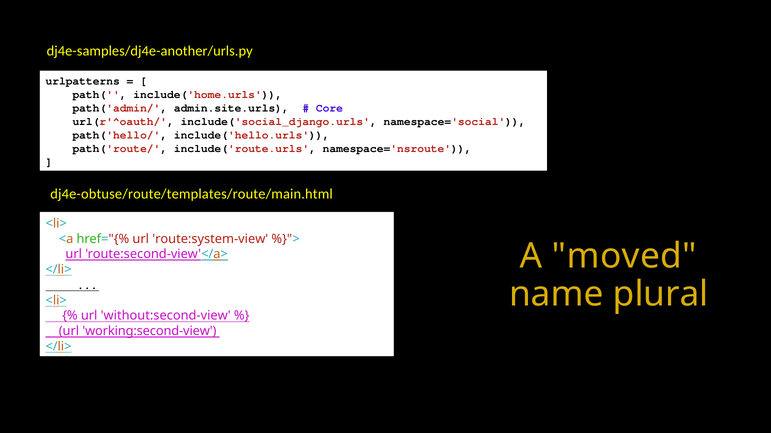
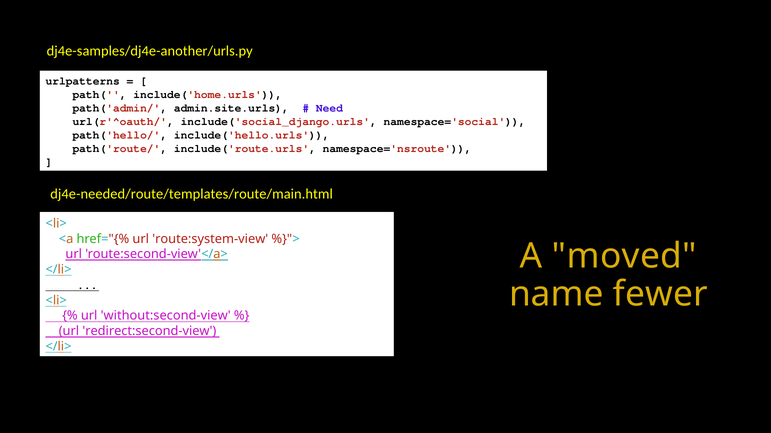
Core: Core -> Need (329, 108)
dj4e-obtuse/route/templates/route/main.html: dj4e-obtuse/route/templates/route/main.html -> dj4e-needed/route/templates/route/main.html (192, 194)
plural: plural -> fewer (660, 295)
working:second-view: working:second-view -> redirect:second-view (149, 332)
